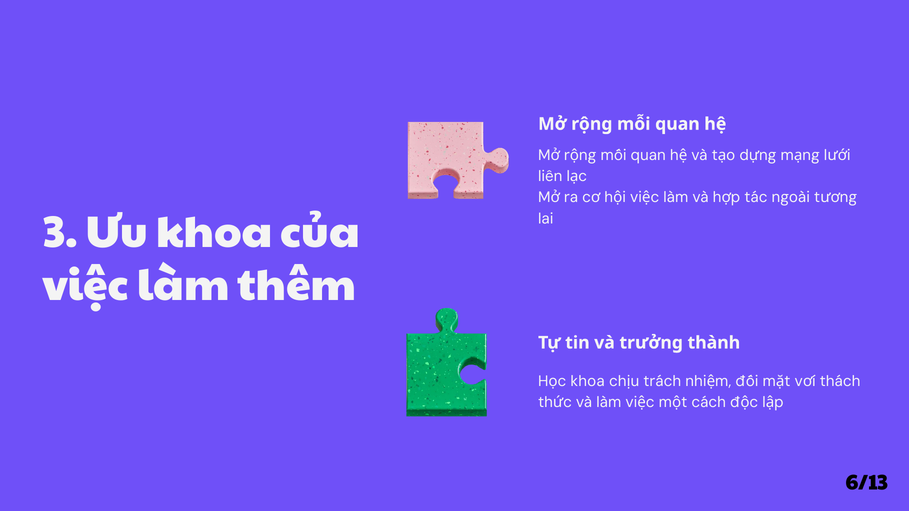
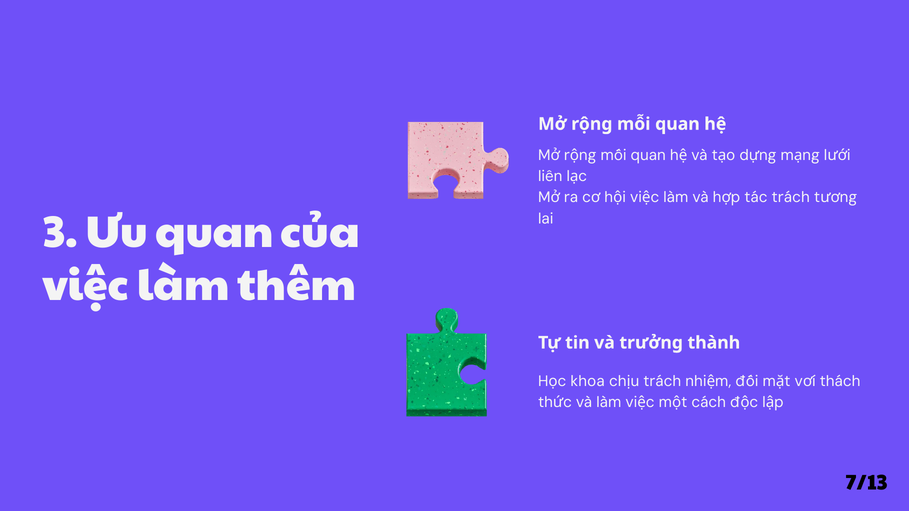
tác ngoài: ngoài -> trách (791, 198)
Ưu khoa: khoa -> quan (214, 233)
6/13: 6/13 -> 7/13 (867, 483)
